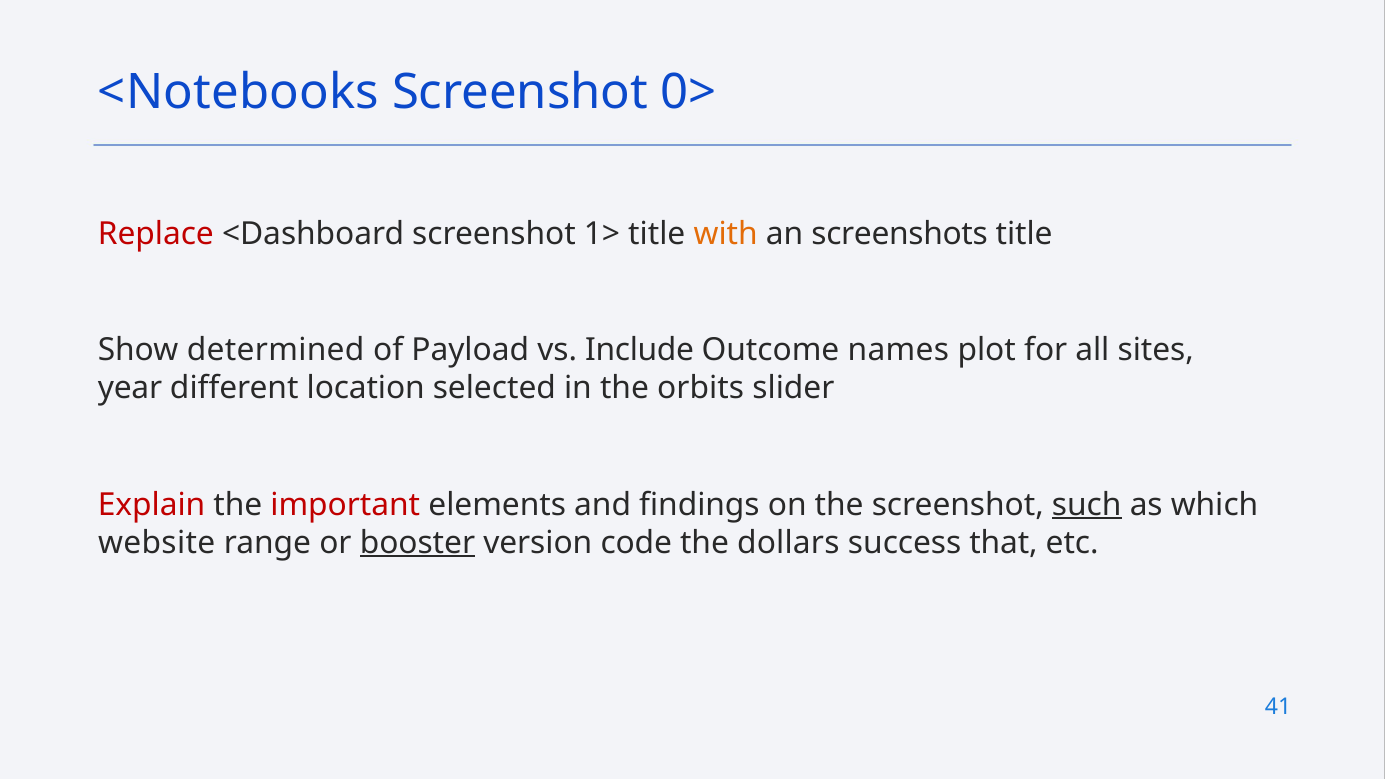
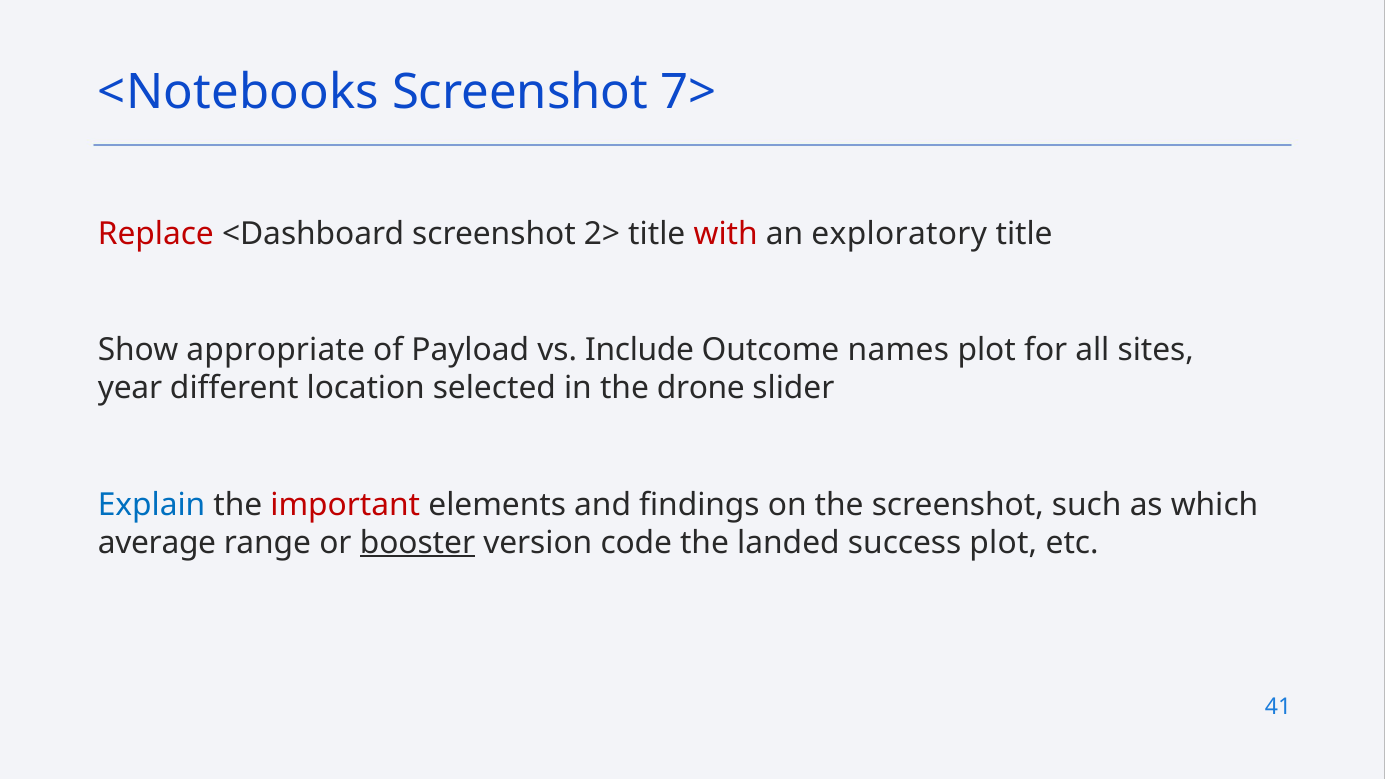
0>: 0> -> 7> (689, 93)
1>: 1> -> 2> (602, 234)
with colour: orange -> red (726, 234)
screenshots: screenshots -> exploratory (899, 234)
determined: determined -> appropriate (276, 350)
orbits: orbits -> drone (701, 388)
Explain colour: red -> blue (152, 505)
such underline: present -> none (1087, 505)
website: website -> average (157, 543)
dollars: dollars -> landed (788, 543)
success that: that -> plot (1003, 543)
